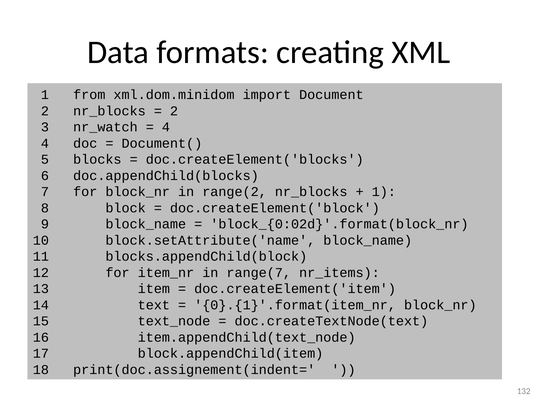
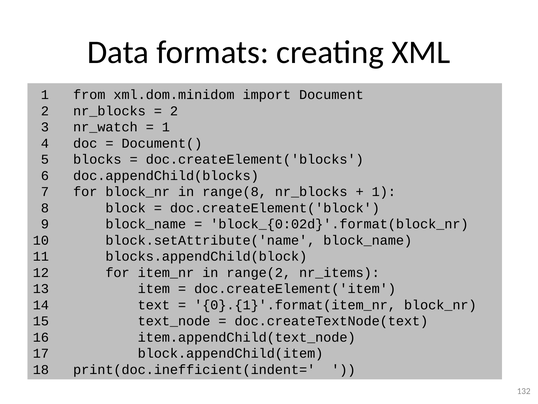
4: 4 -> 1 (166, 127)
range(2: range(2 -> range(8 (235, 192)
range(7: range(7 -> range(2 (259, 272)
print(doc.assignement(indent=: print(doc.assignement(indent= -> print(doc.inefficient(indent= (194, 369)
